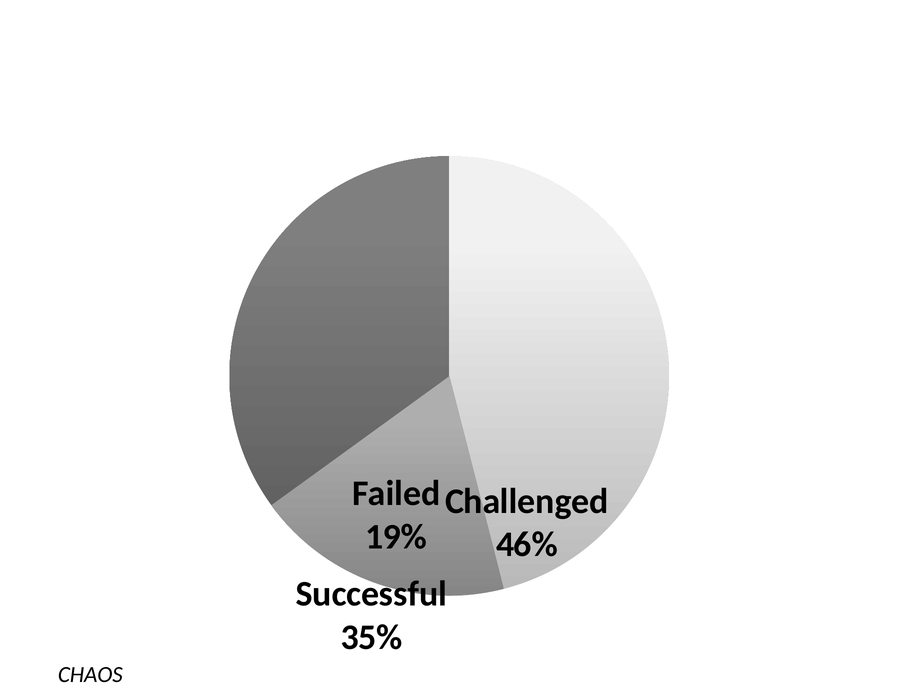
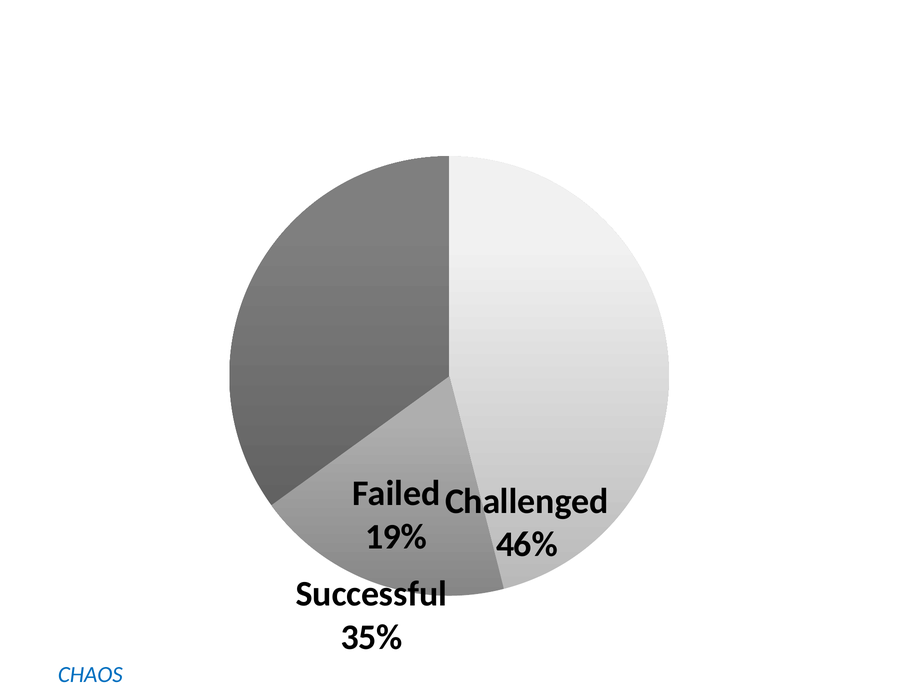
CHAOS colour: black -> blue (90, 674)
